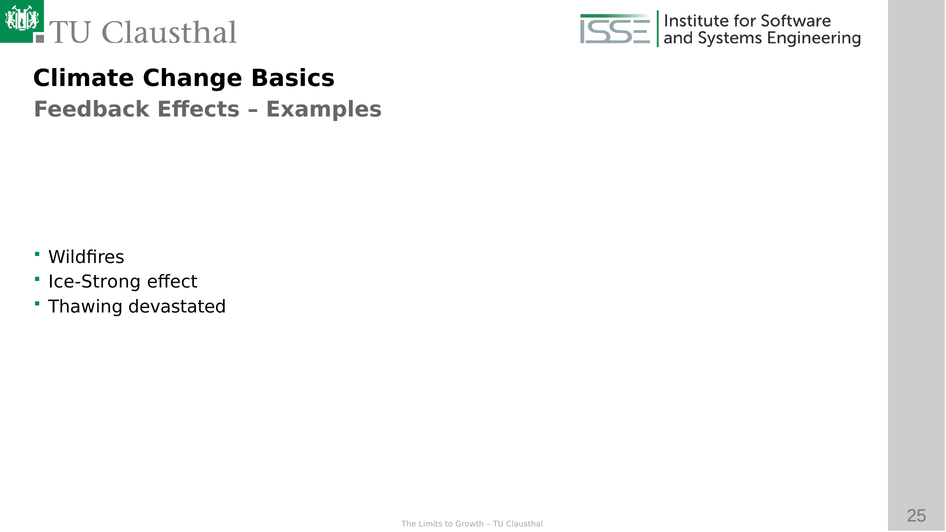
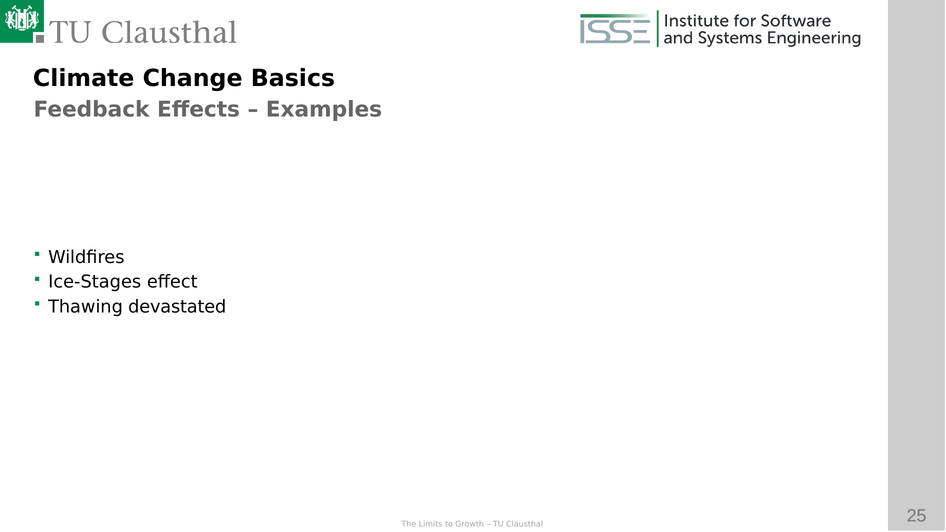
Ice-Strong: Ice-Strong -> Ice-Stages (95, 282)
